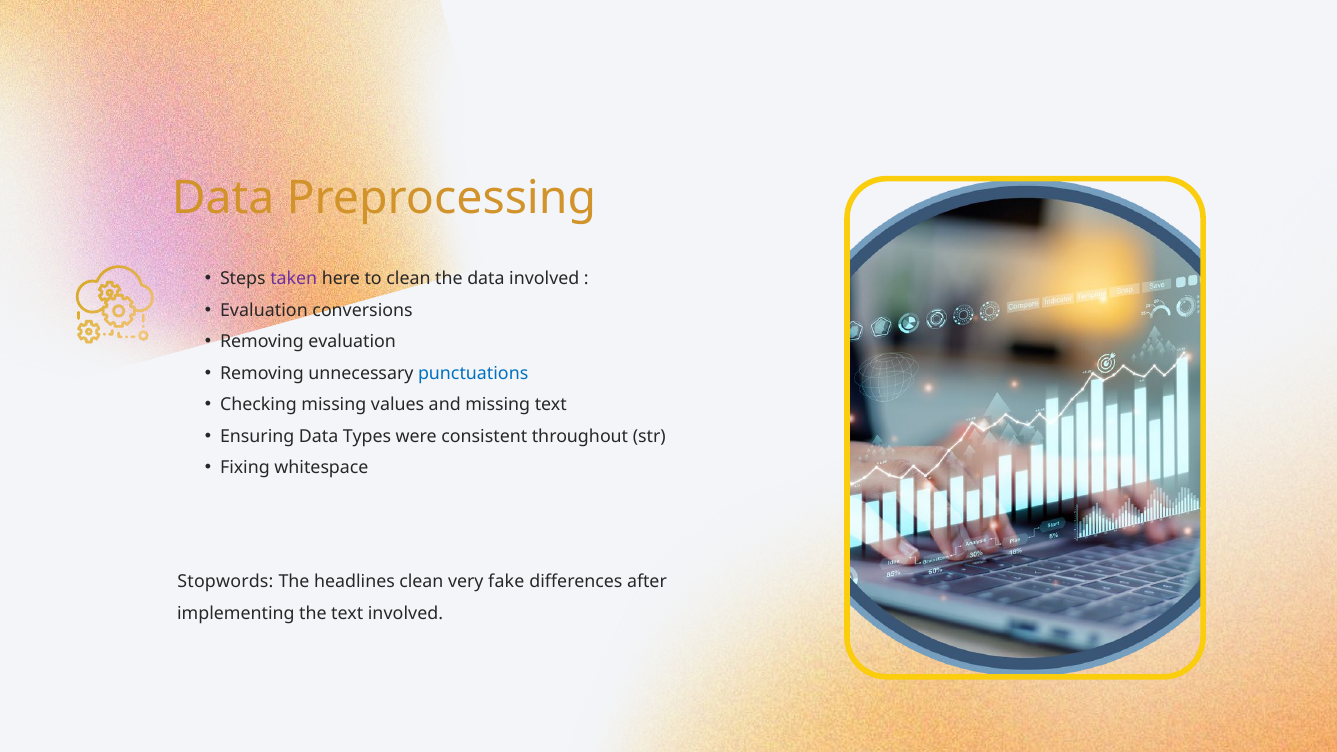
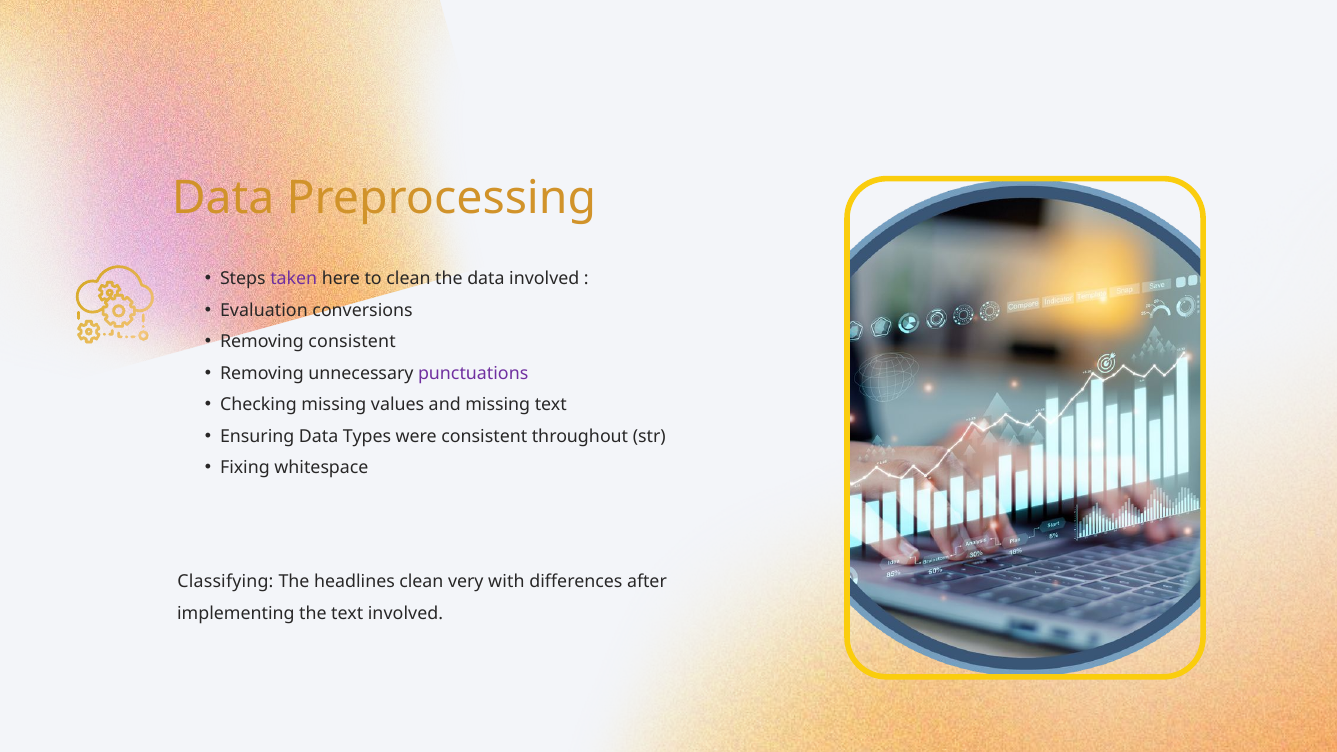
Removing evaluation: evaluation -> consistent (352, 342)
punctuations colour: blue -> purple (473, 374)
Stopwords: Stopwords -> Classifying (225, 582)
fake: fake -> with (506, 582)
